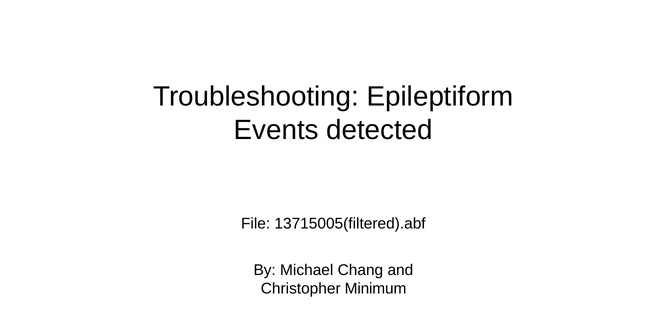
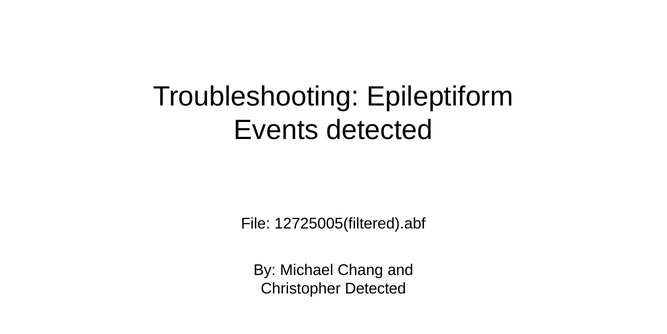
13715005(filtered).abf: 13715005(filtered).abf -> 12725005(filtered).abf (350, 223)
Christopher Minimum: Minimum -> Detected (376, 288)
